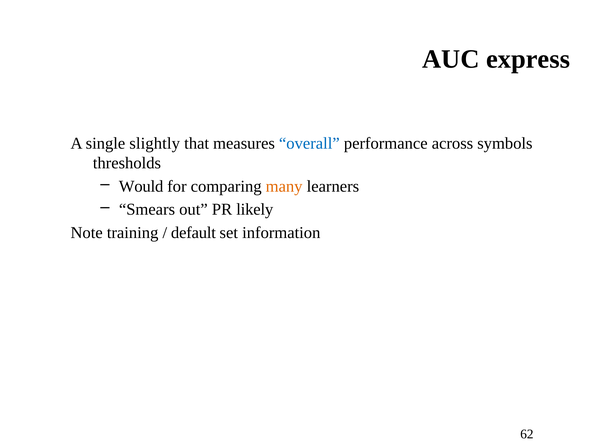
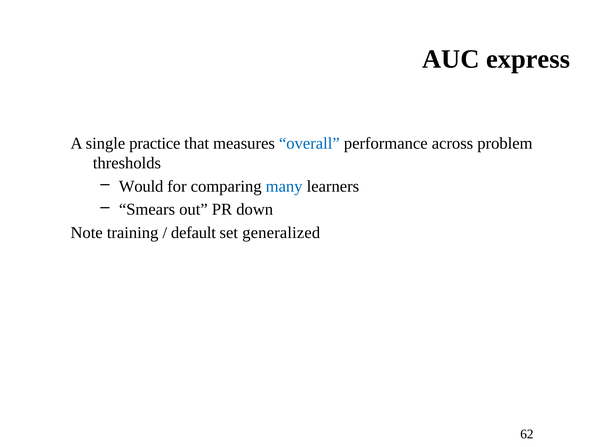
slightly: slightly -> practice (155, 143)
symbols: symbols -> problem (505, 143)
many colour: orange -> blue (284, 186)
likely: likely -> down (255, 209)
information: information -> generalized (281, 233)
